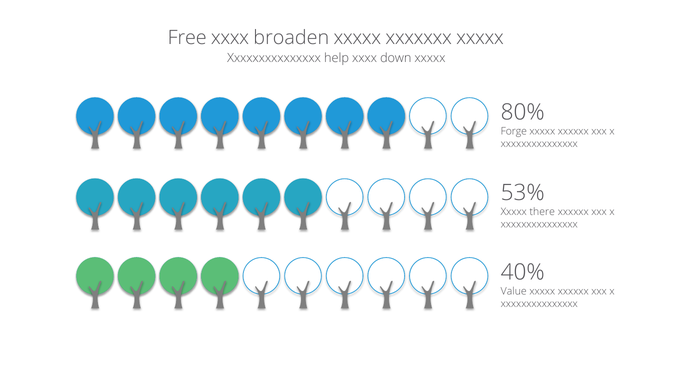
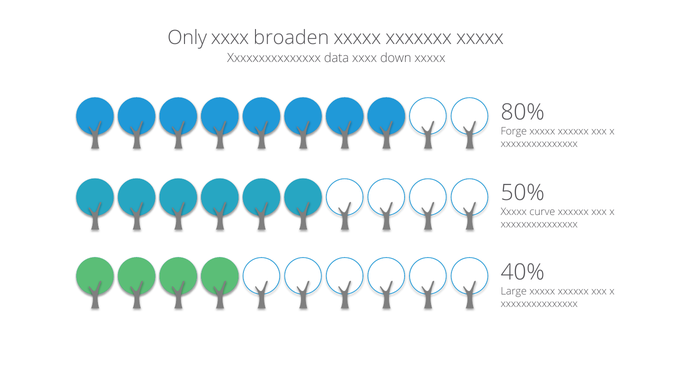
Free: Free -> Only (187, 38)
help: help -> data (337, 58)
53%: 53% -> 50% (523, 193)
there: there -> curve (542, 212)
Value: Value -> Large (514, 292)
